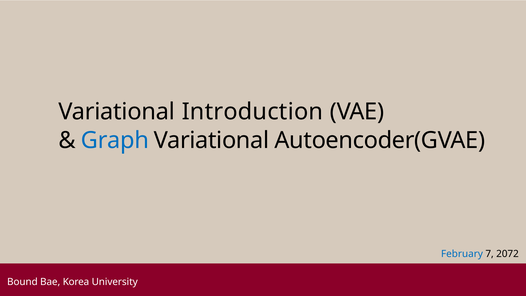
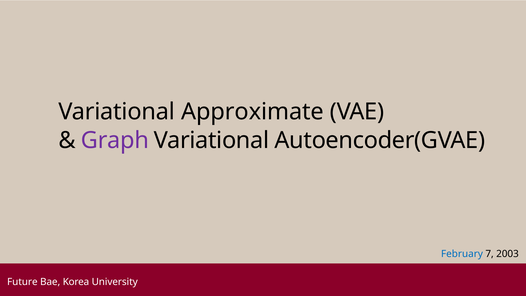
Introduction: Introduction -> Approximate (253, 112)
Graph colour: blue -> purple (115, 140)
2072: 2072 -> 2003 (507, 254)
Bound: Bound -> Future (22, 282)
